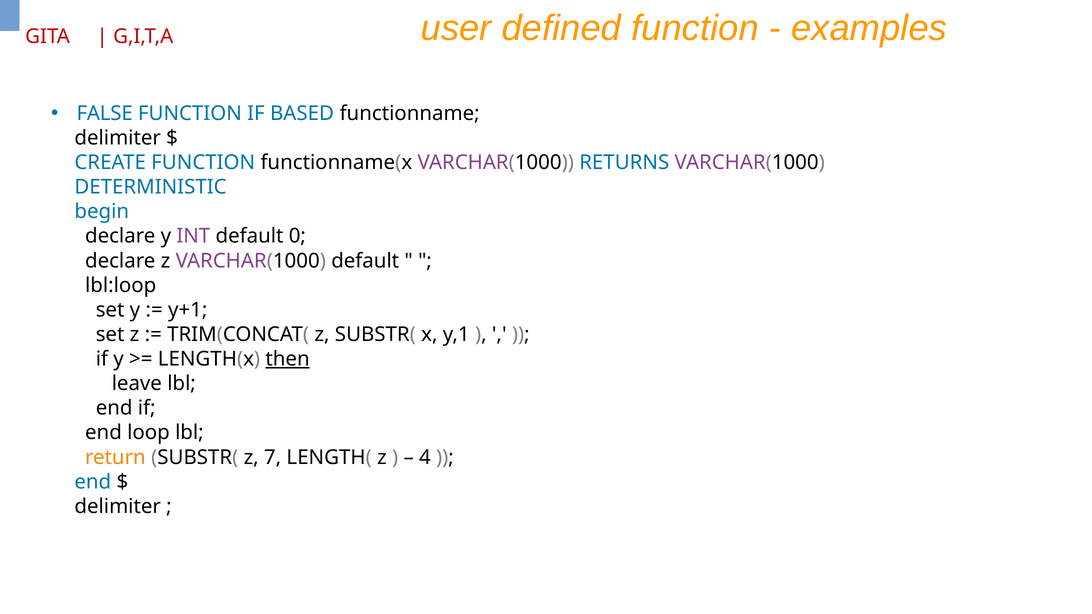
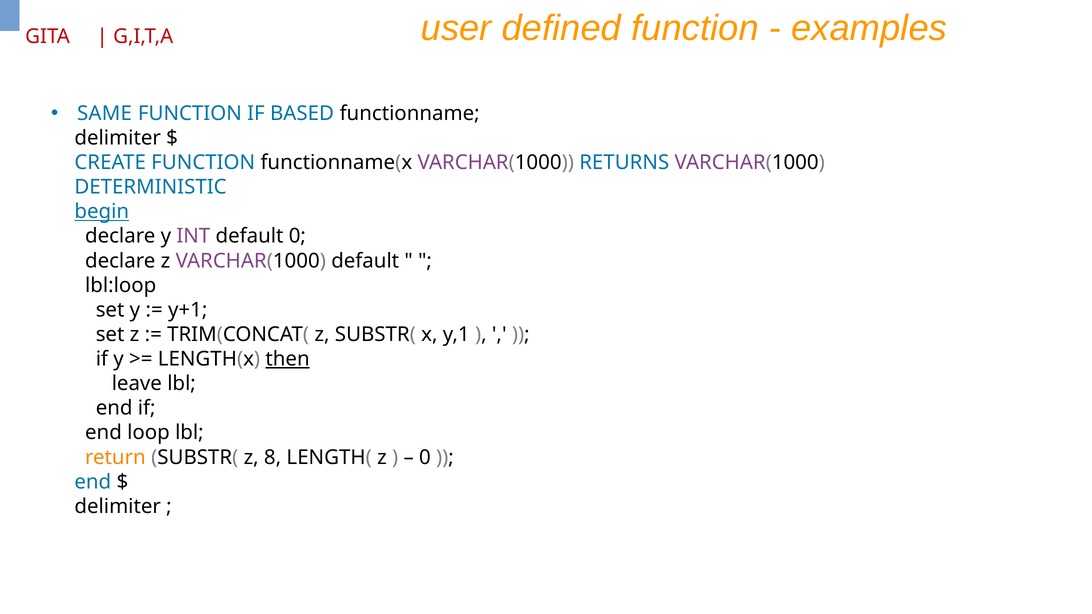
FALSE: FALSE -> SAME (104, 113)
begin underline: none -> present (102, 212)
7: 7 -> 8 (273, 457)
4: 4 -> 0 (425, 457)
